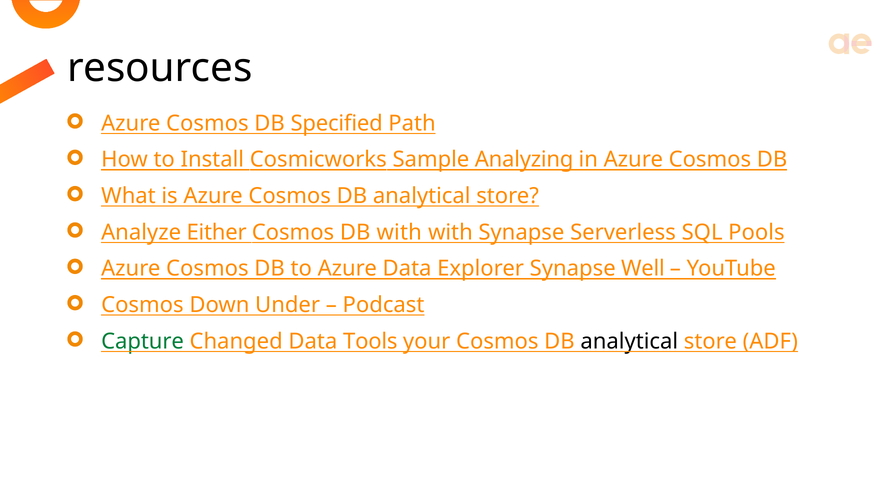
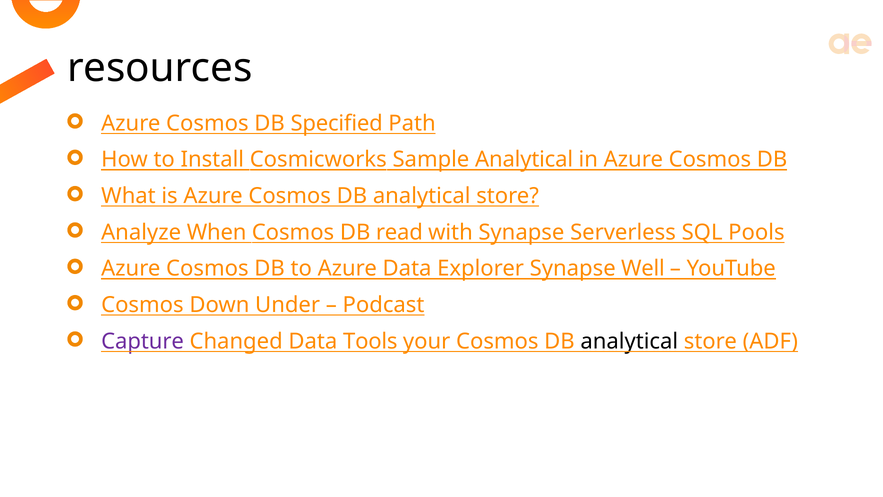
Sample Analyzing: Analyzing -> Analytical (524, 160)
Either: Either -> When (217, 232)
DB with: with -> read (399, 232)
Capture colour: green -> purple (143, 341)
